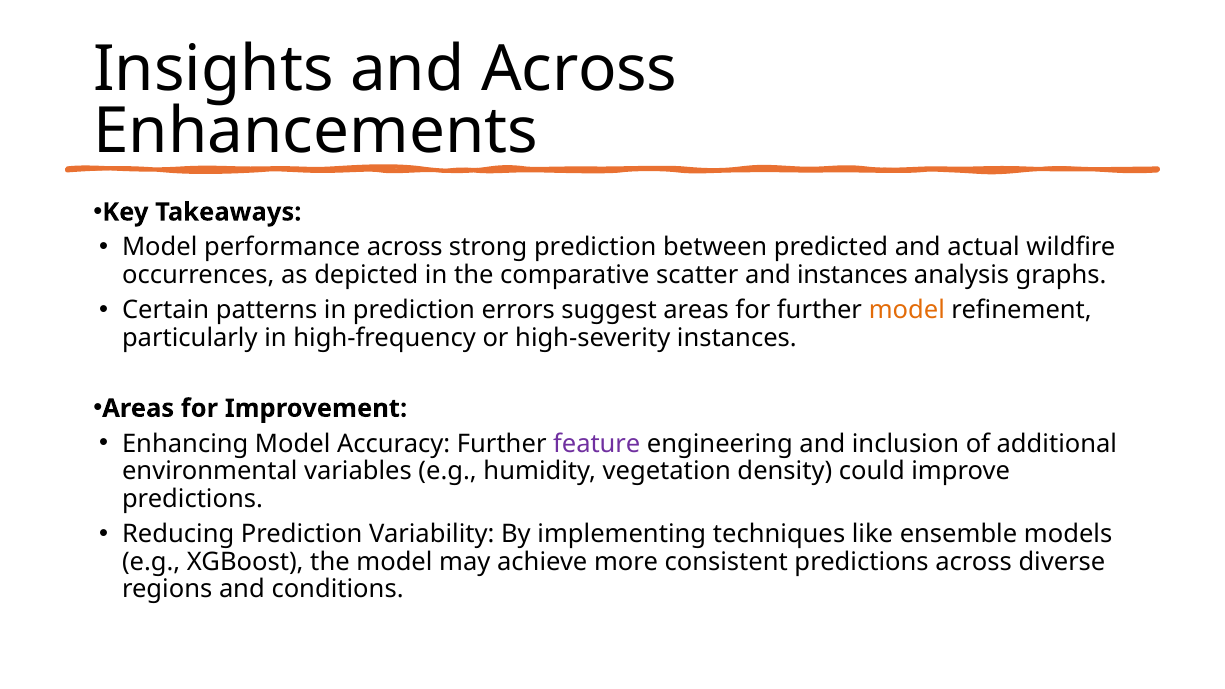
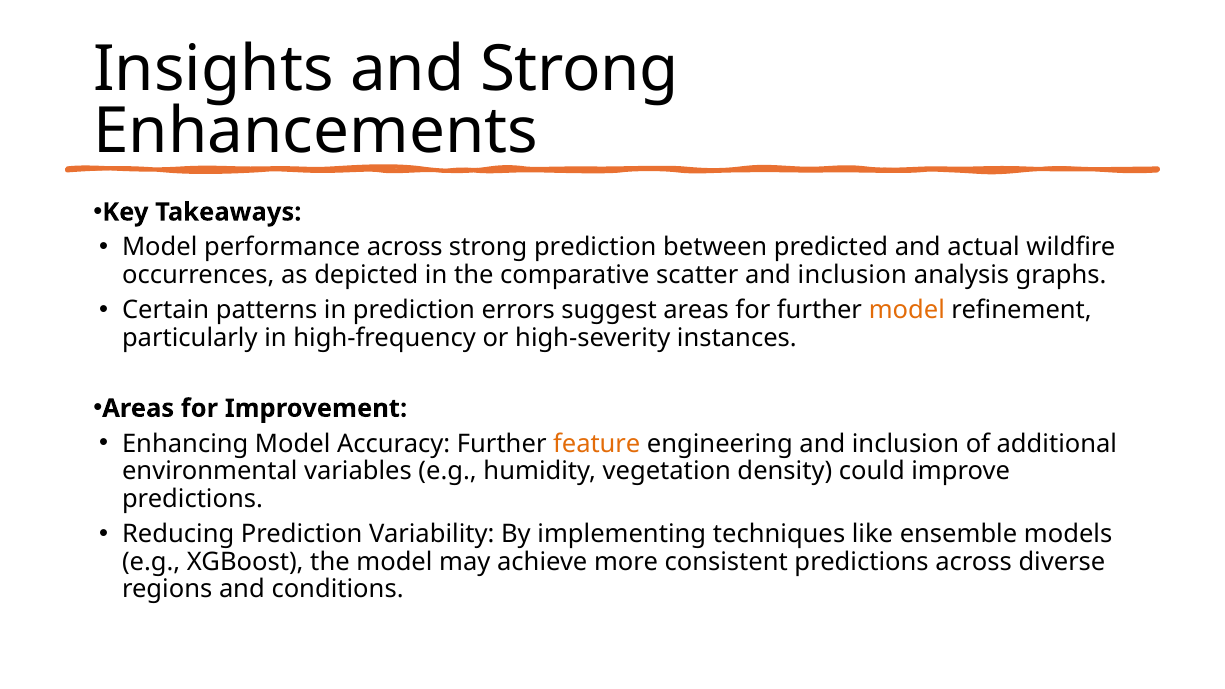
and Across: Across -> Strong (580, 70)
scatter and instances: instances -> inclusion (852, 275)
feature colour: purple -> orange (597, 444)
